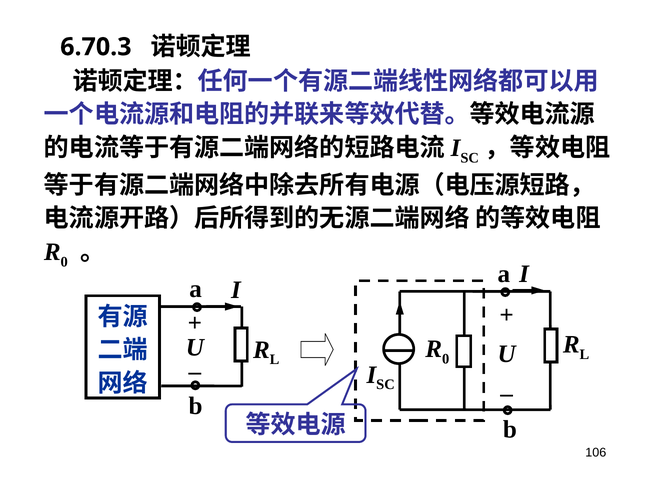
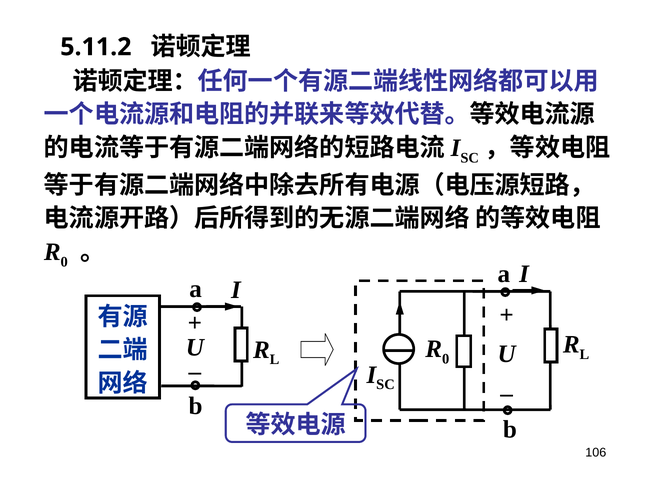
6.70.3: 6.70.3 -> 5.11.2 (96, 47)
